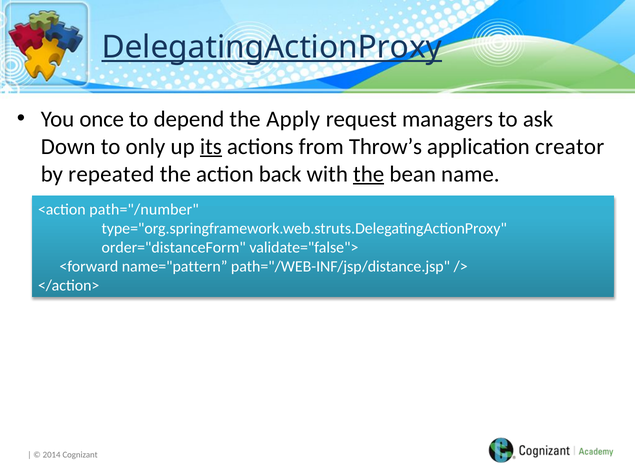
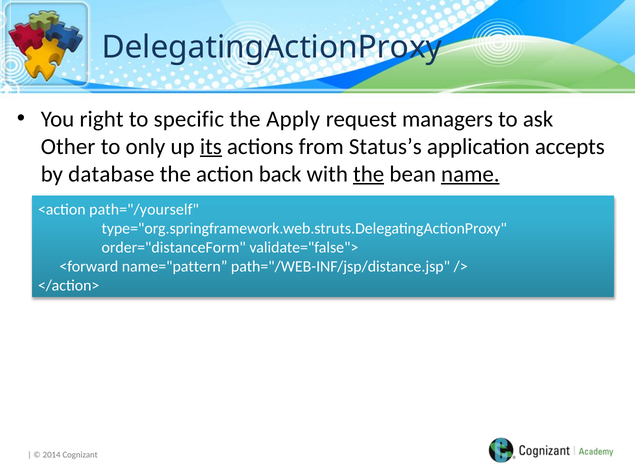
DelegatingActionProxy underline: present -> none (272, 47)
once: once -> right (102, 119)
depend: depend -> specific (189, 119)
Down: Down -> Other (68, 147)
Throw’s: Throw’s -> Status’s (385, 147)
creator: creator -> accepts (570, 147)
repeated: repeated -> database (111, 174)
name underline: none -> present (470, 174)
path="/number: path="/number -> path="/yourself (144, 210)
